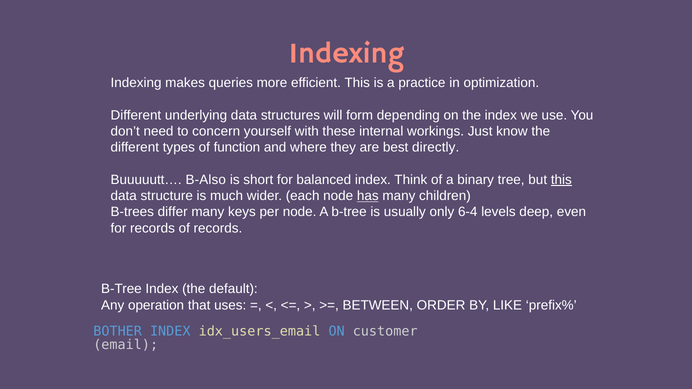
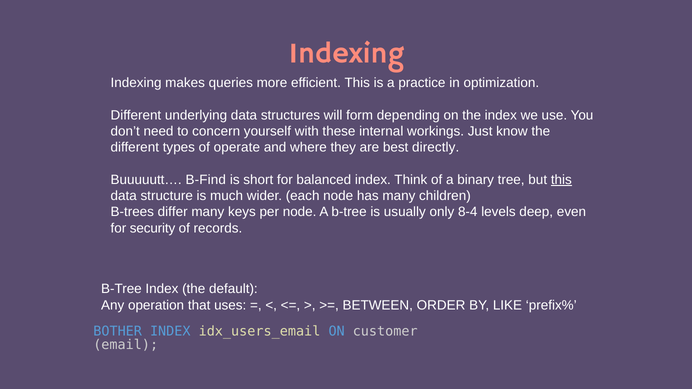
function: function -> operate (237, 148)
B-Also: B-Also -> B-Find (206, 180)
has underline: present -> none (368, 196)
6-4: 6-4 -> 8-4 (468, 212)
for records: records -> security (153, 228)
